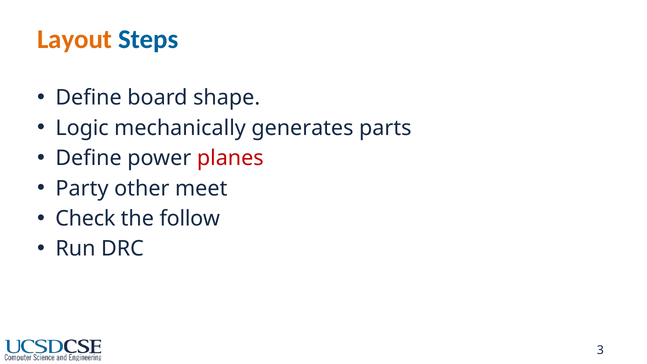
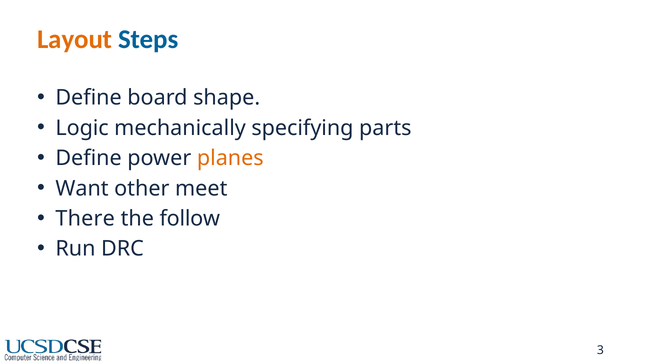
generates: generates -> specifying (302, 128)
planes colour: red -> orange (230, 158)
Party: Party -> Want (82, 188)
Check: Check -> There (85, 219)
